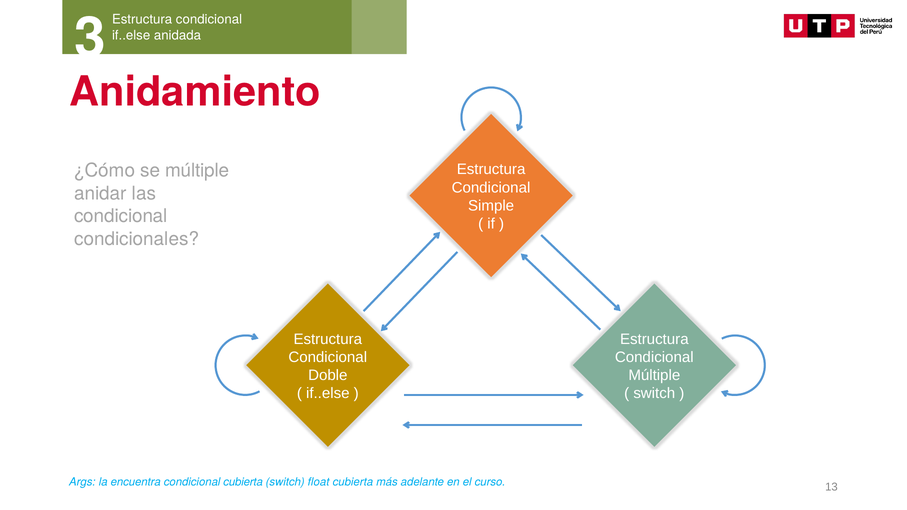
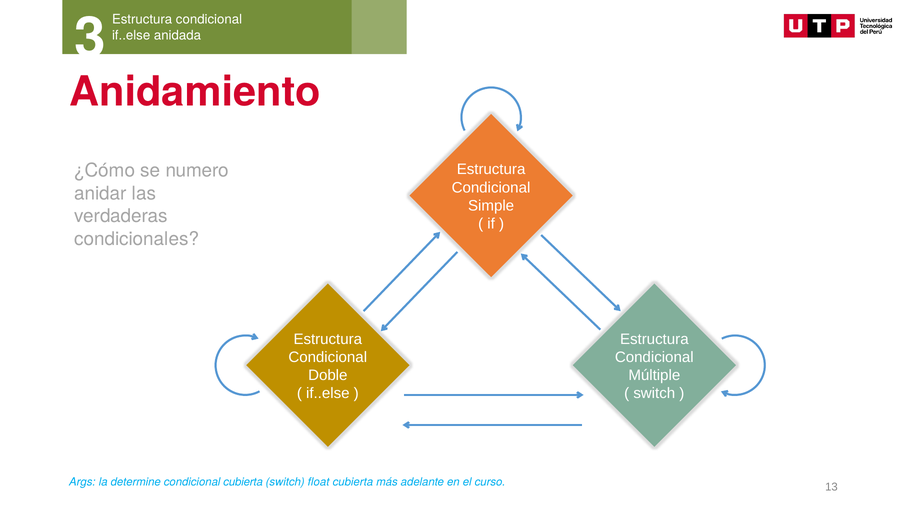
se múltiple: múltiple -> numero (197, 171)
condicional: condicional -> verdaderas (121, 216)
encuentra: encuentra -> determine (136, 482)
